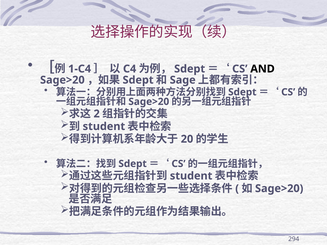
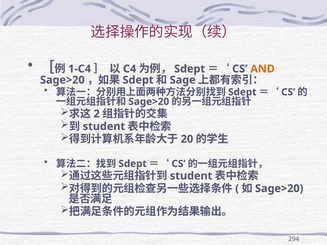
AND colour: black -> orange (263, 69)
